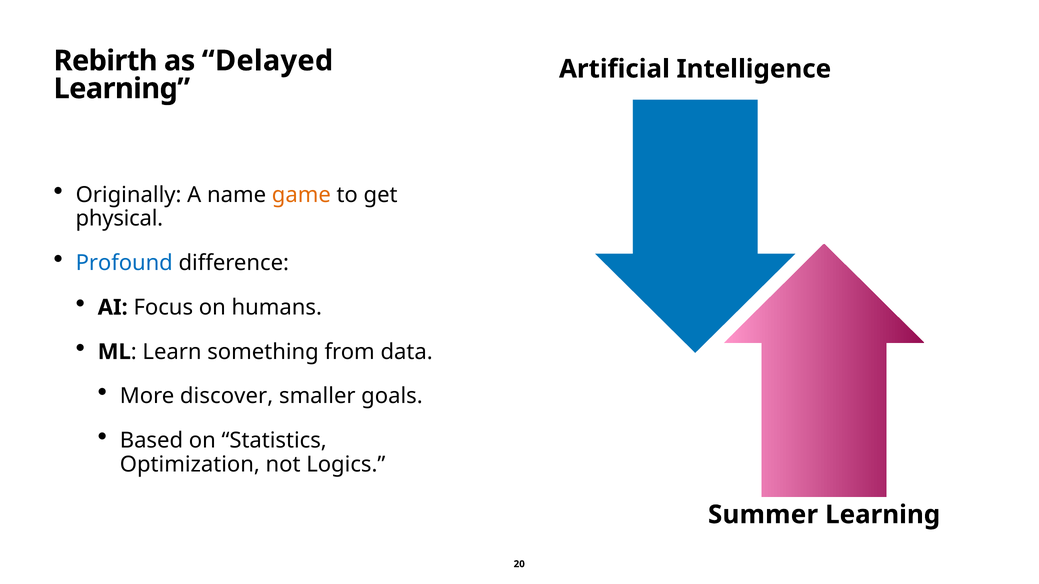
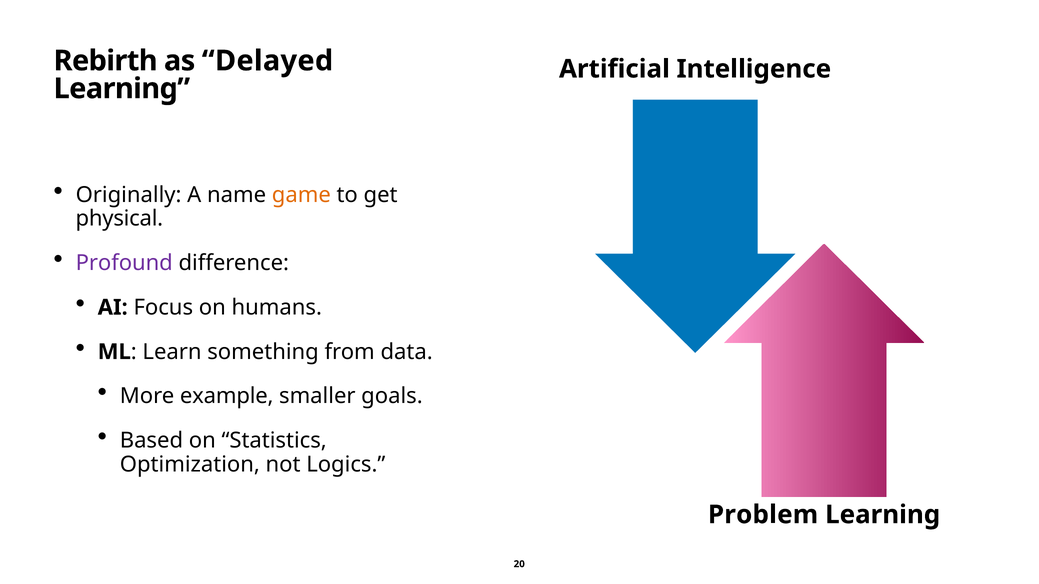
Profound colour: blue -> purple (124, 263)
discover: discover -> example (227, 396)
Summer: Summer -> Problem (763, 515)
